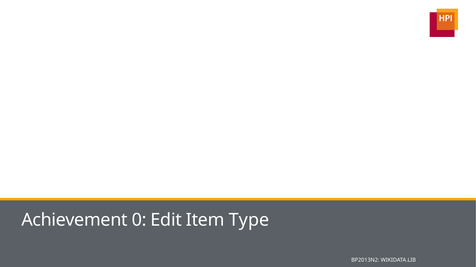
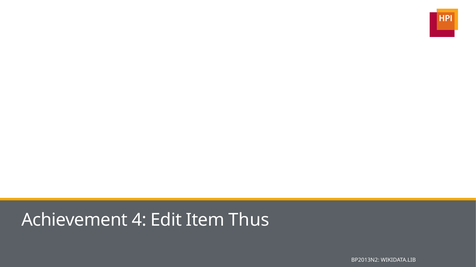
0: 0 -> 4 (139, 221)
Type: Type -> Thus (249, 221)
